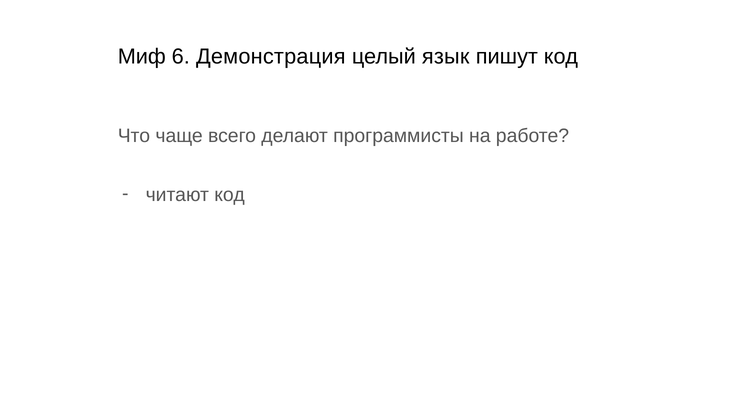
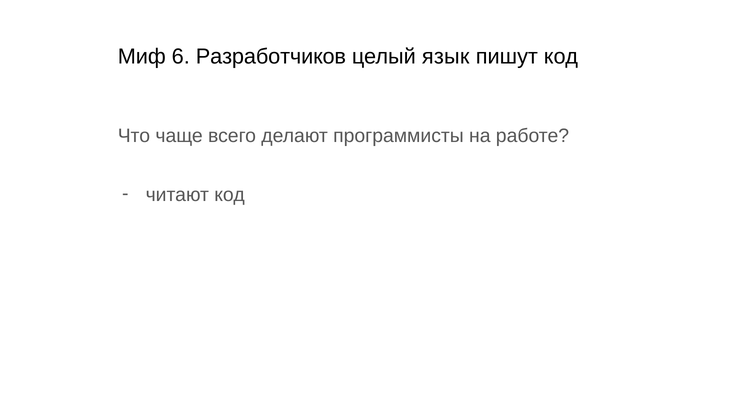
Демонстрация: Демонстрация -> Разработчиков (271, 56)
